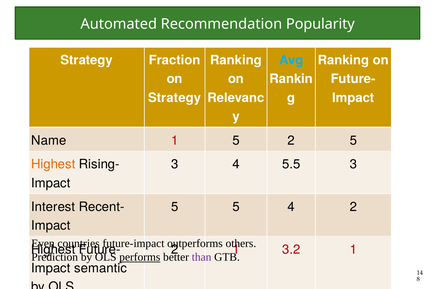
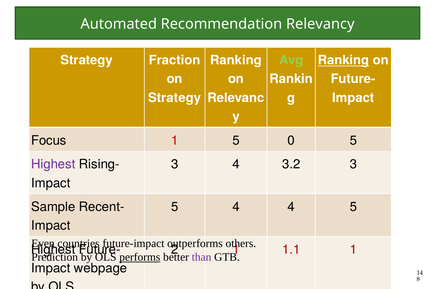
Popularity: Popularity -> Relevancy (320, 24)
Avg colour: light blue -> light green (291, 60)
Ranking underline: none -> present (343, 60)
Name: Name -> Focus (49, 141)
5 2: 2 -> 0 (291, 141)
Highest colour: orange -> purple (53, 165)
5.5: 5.5 -> 3.2 (291, 165)
Interest: Interest -> Sample (53, 207)
5 5: 5 -> 4 (236, 207)
2: 2 -> 5 (353, 207)
3.2: 3.2 -> 1.1 (291, 250)
semantic: semantic -> webpage (101, 268)
